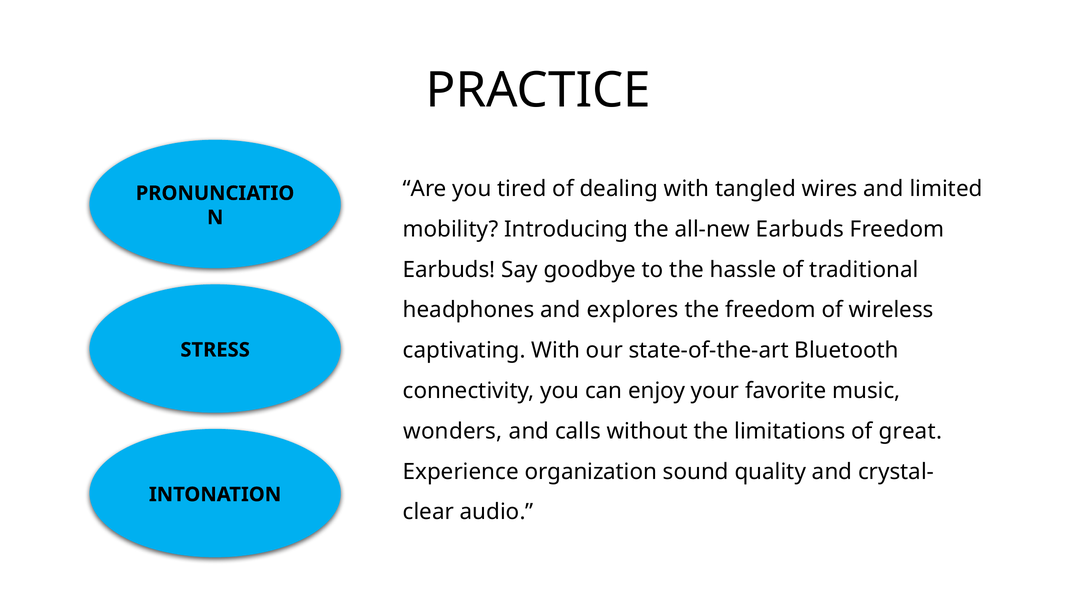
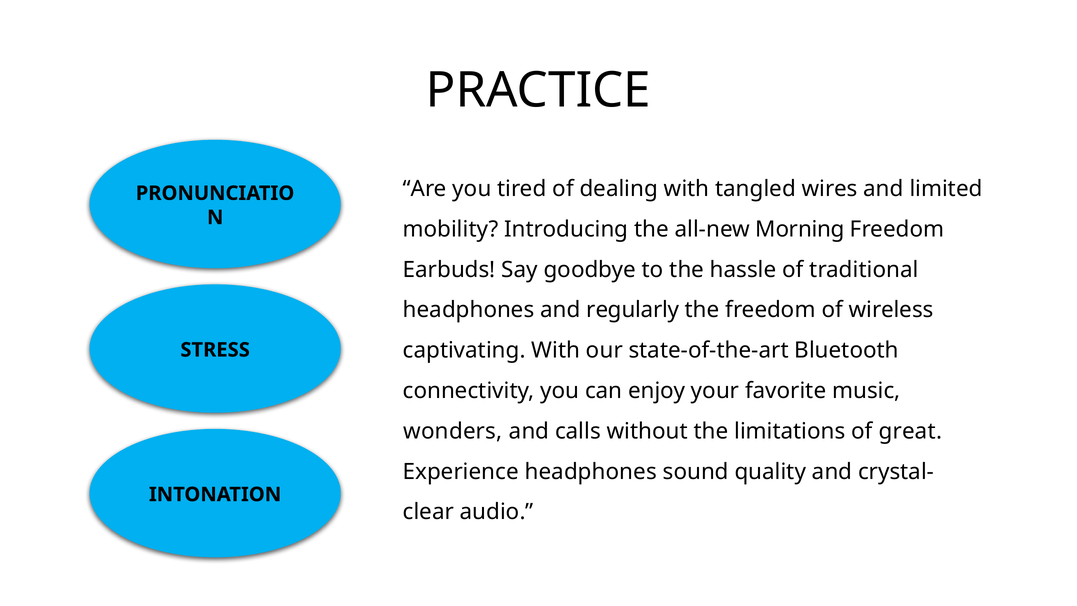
all-new Earbuds: Earbuds -> Morning (800, 229)
explores: explores -> regularly (633, 310)
Experience organization: organization -> headphones (591, 471)
